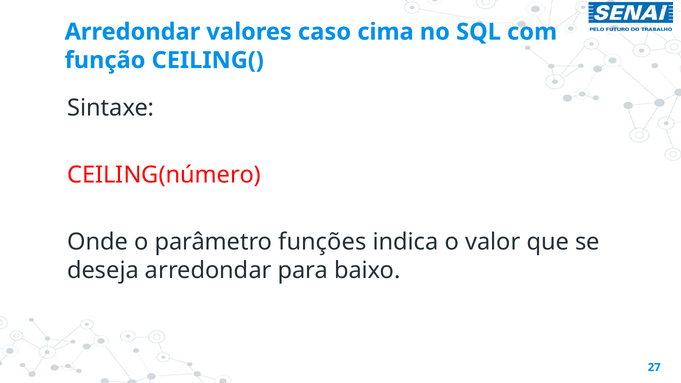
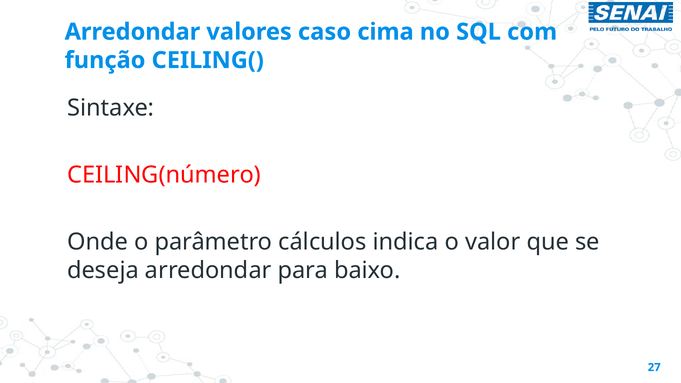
funções: funções -> cálculos (322, 242)
